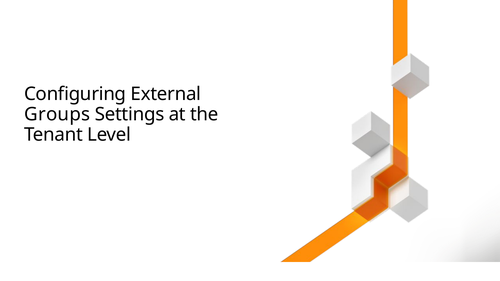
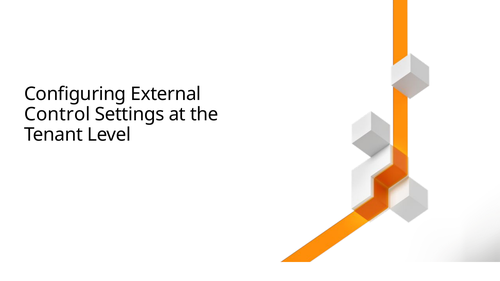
Groups: Groups -> Control (57, 114)
